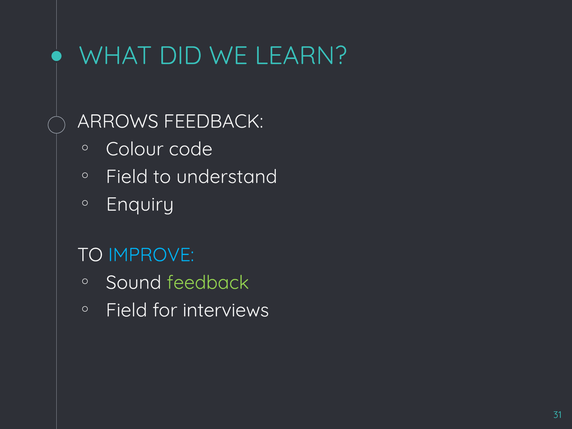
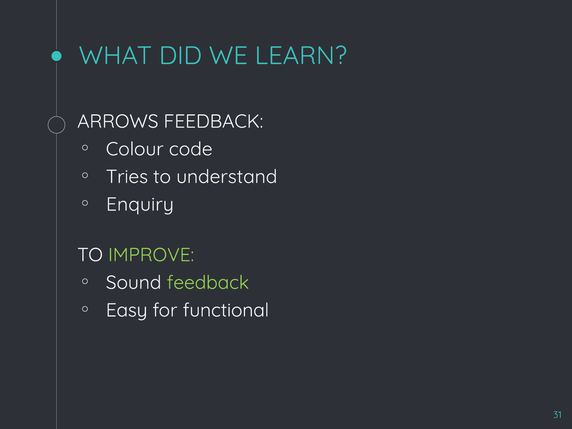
Field: Field -> Tries (127, 177)
IMPROVE colour: light blue -> light green (151, 255)
Field: Field -> Easy (127, 310)
interviews: interviews -> functional (226, 310)
